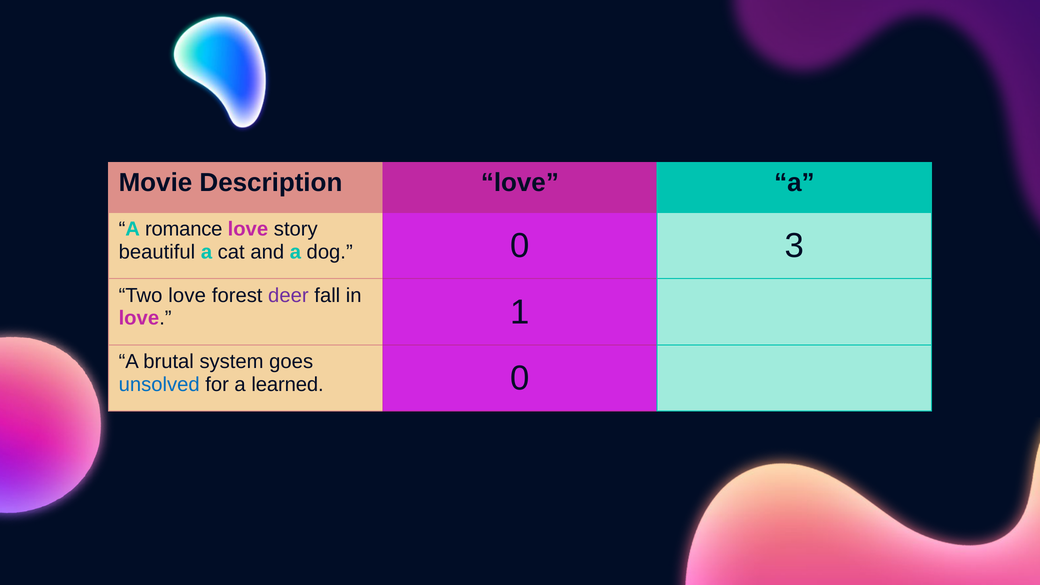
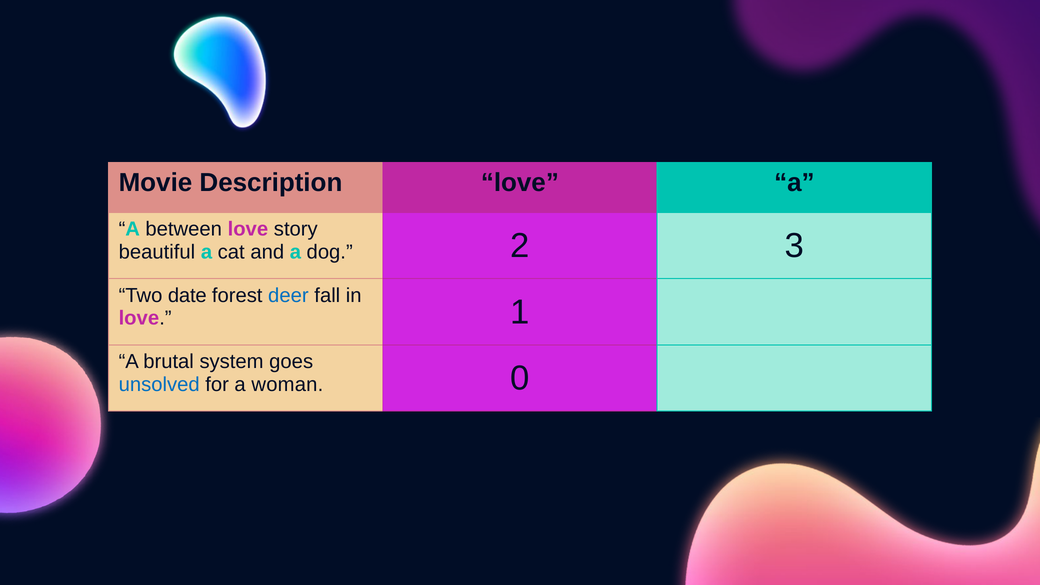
romance: romance -> between (184, 229)
dog 0: 0 -> 2 (520, 246)
Two love: love -> date (187, 295)
deer colour: purple -> blue (288, 295)
learned: learned -> woman (287, 384)
